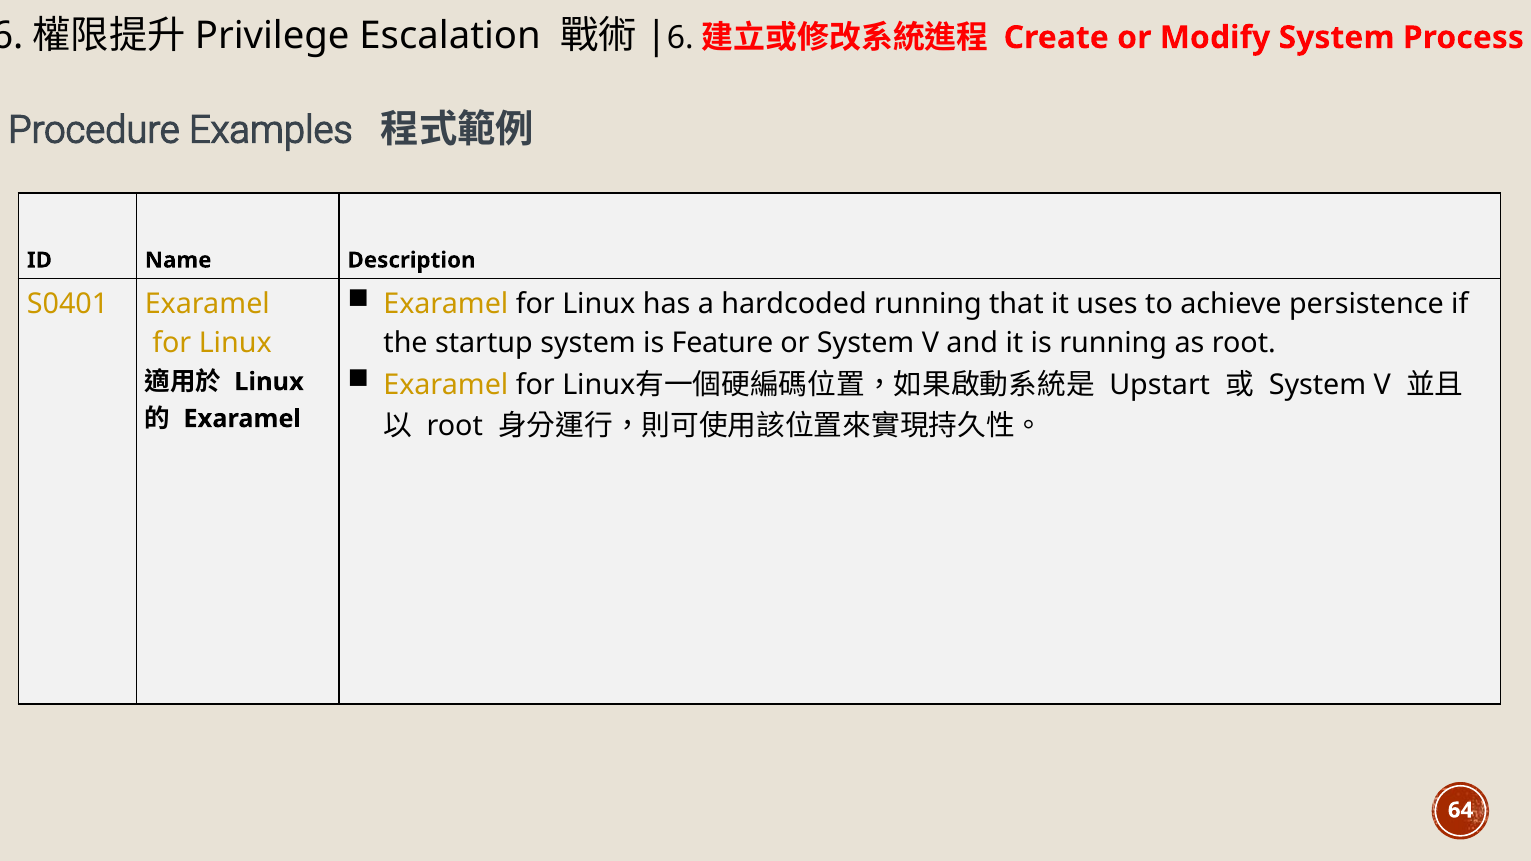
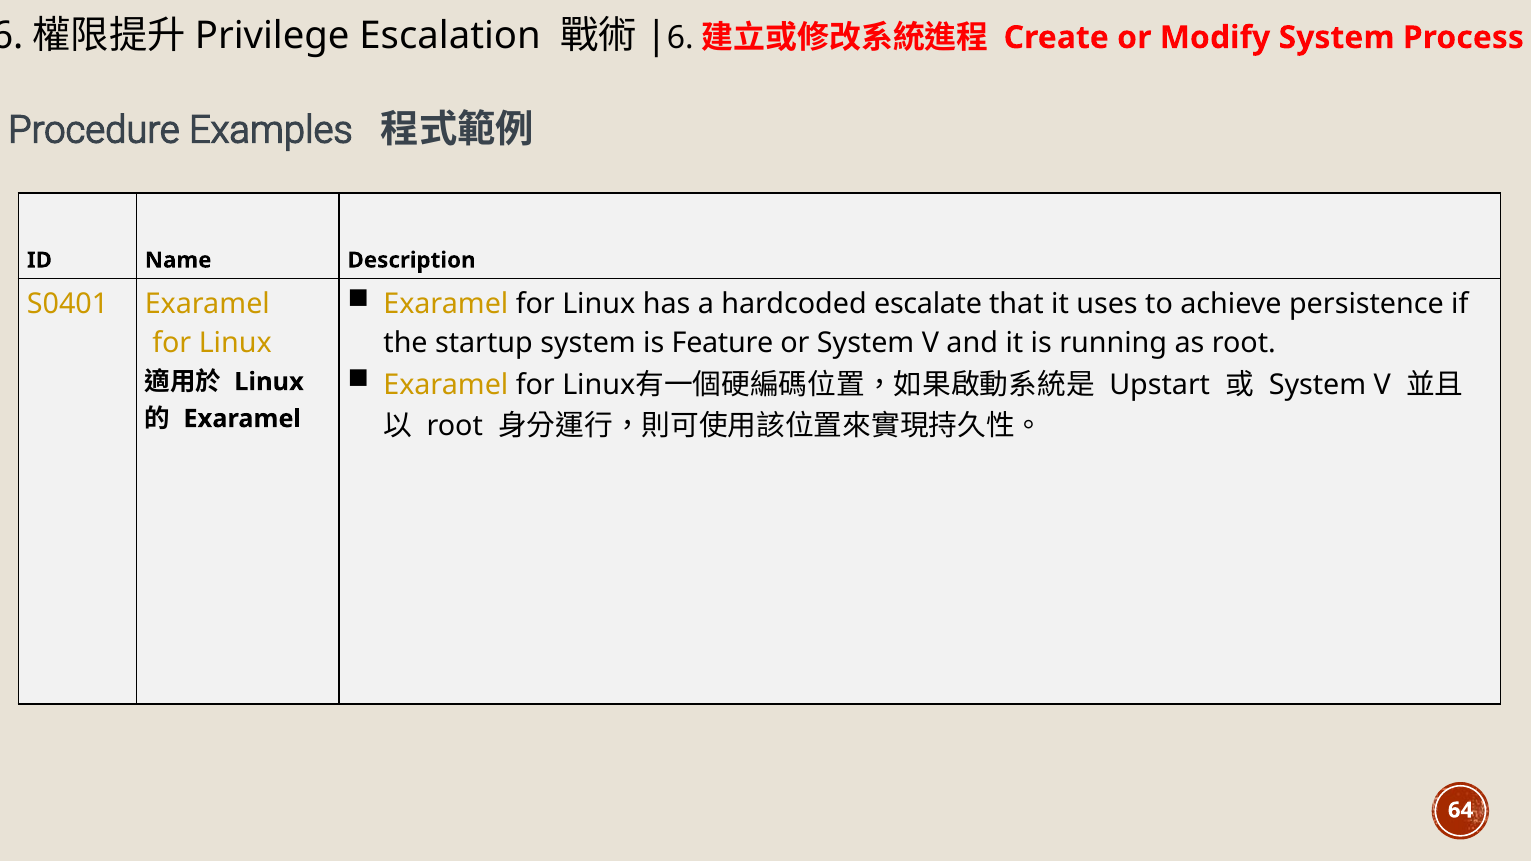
hardcoded running: running -> escalate (928, 304)
